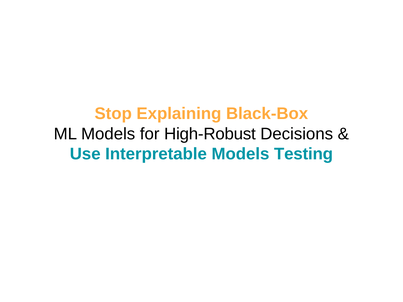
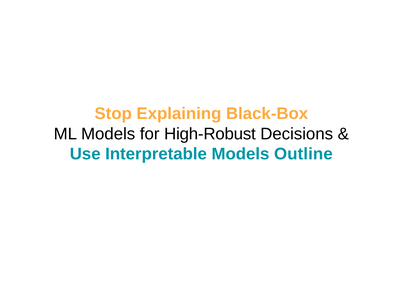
Testing: Testing -> Outline (303, 154)
